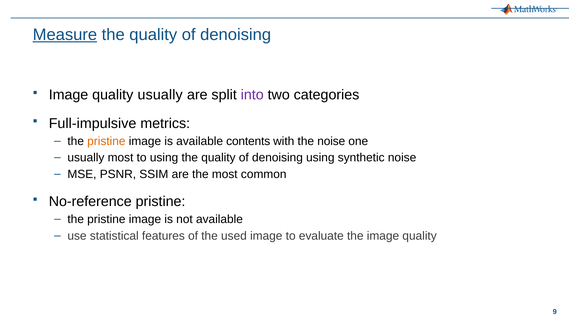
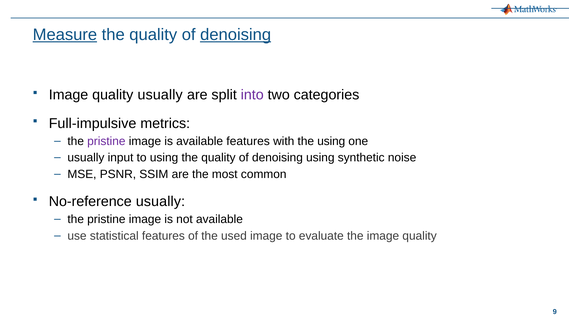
denoising underline: none -> present (236, 35)
pristine colour: orange -> purple (106, 141)
available contents: contents -> features (248, 141)
the noise: noise -> using (331, 141)
usually most: most -> input (121, 158)
No-reference pristine: pristine -> usually (160, 202)
